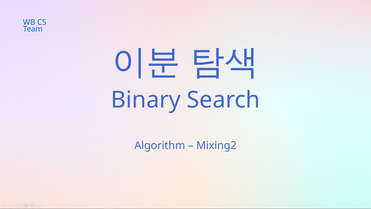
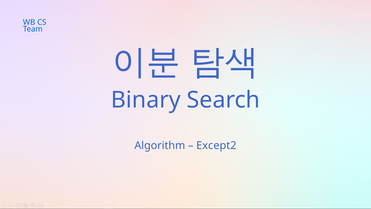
Mixing2: Mixing2 -> Except2 (216, 145)
